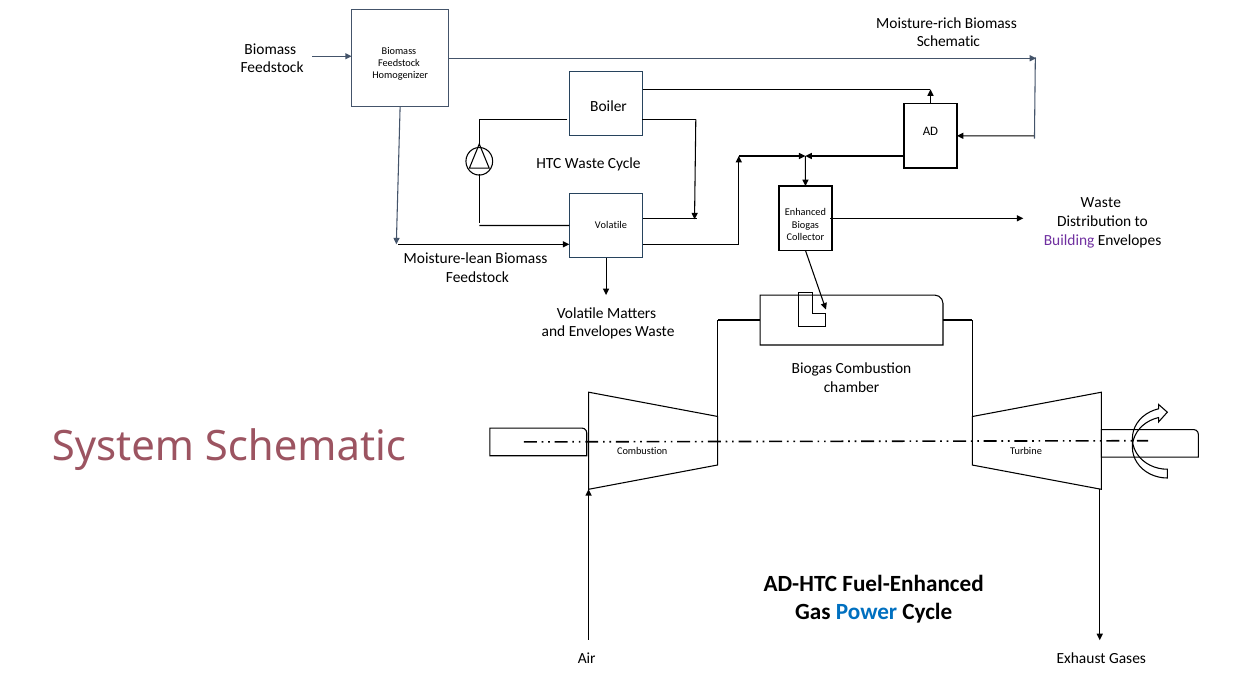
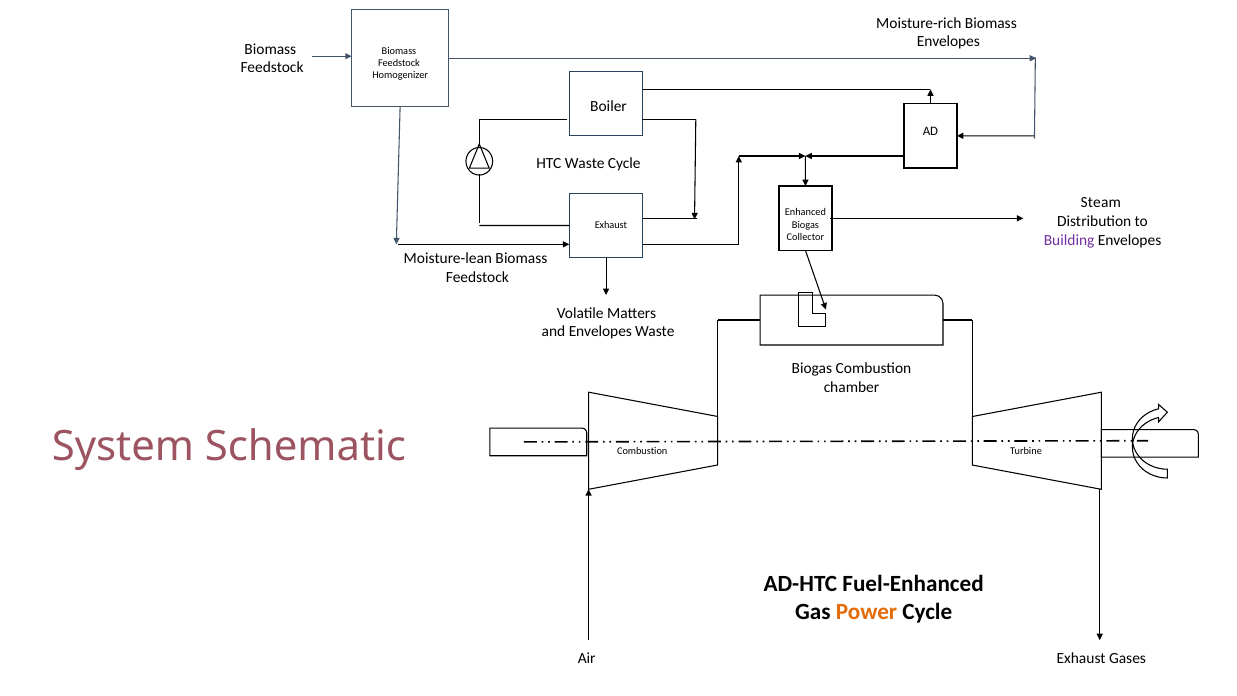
Schematic: Schematic -> Envelopes (948, 42)
Waste: Waste -> Steam (1101, 203)
Volatile: Volatile -> Exhaust (611, 225)
Power colour: blue -> orange (866, 612)
